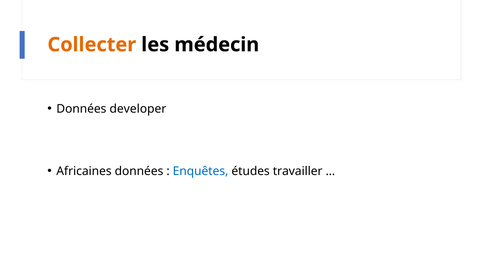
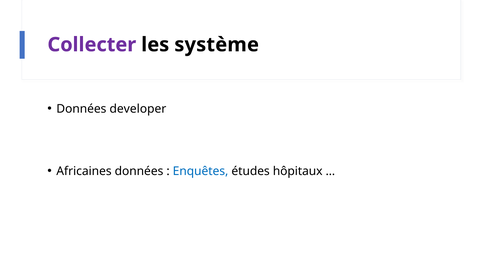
Collecter colour: orange -> purple (92, 45)
médecin: médecin -> système (217, 45)
travailler: travailler -> hôpitaux (298, 171)
